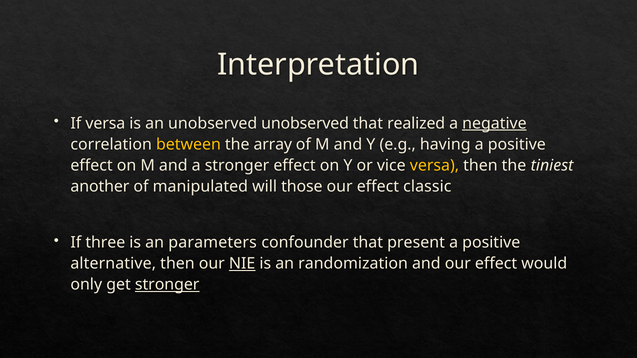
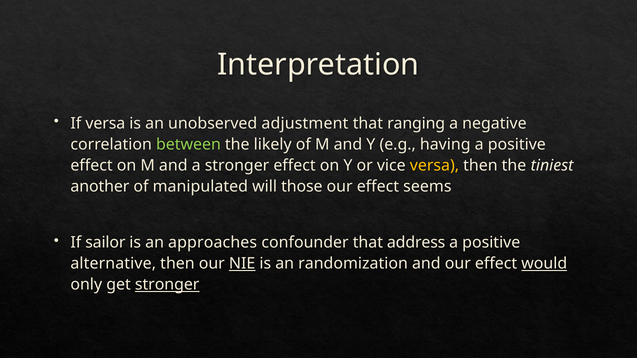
unobserved unobserved: unobserved -> adjustment (305, 123)
realized: realized -> ranging (416, 123)
negative underline: present -> none (494, 123)
between colour: yellow -> light green (188, 144)
array: array -> likely (273, 144)
classic: classic -> seems (427, 186)
three: three -> sailor (105, 243)
parameters: parameters -> approaches (213, 243)
present: present -> address (416, 243)
would underline: none -> present (544, 264)
